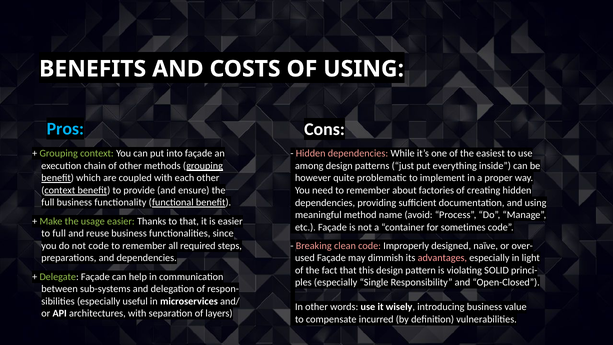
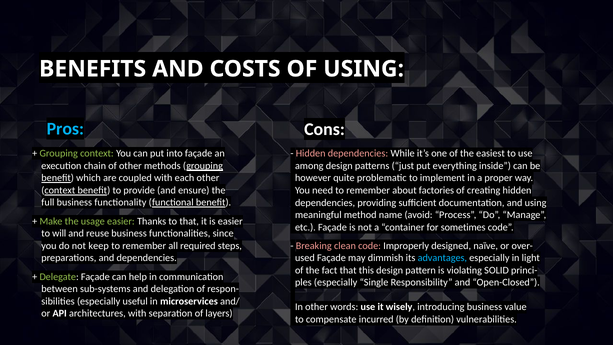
to full: full -> will (59, 233)
not code: code -> keep (99, 246)
advantages colour: pink -> light blue (442, 258)
